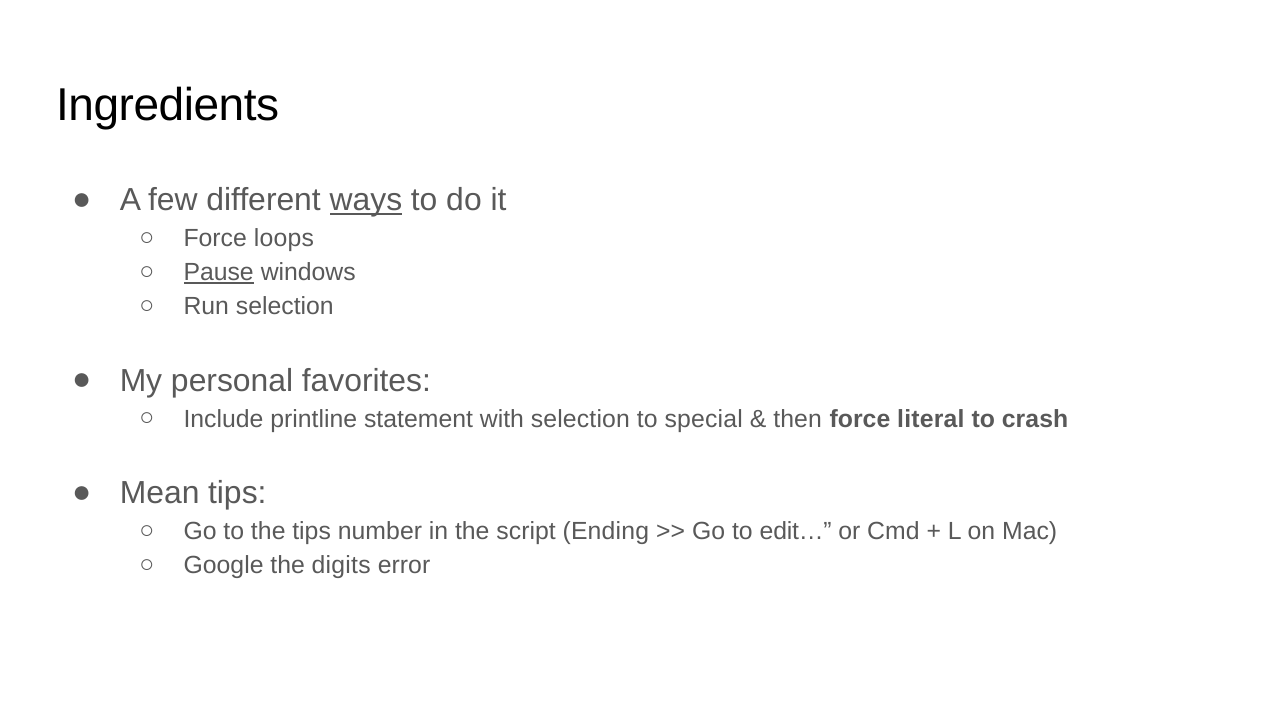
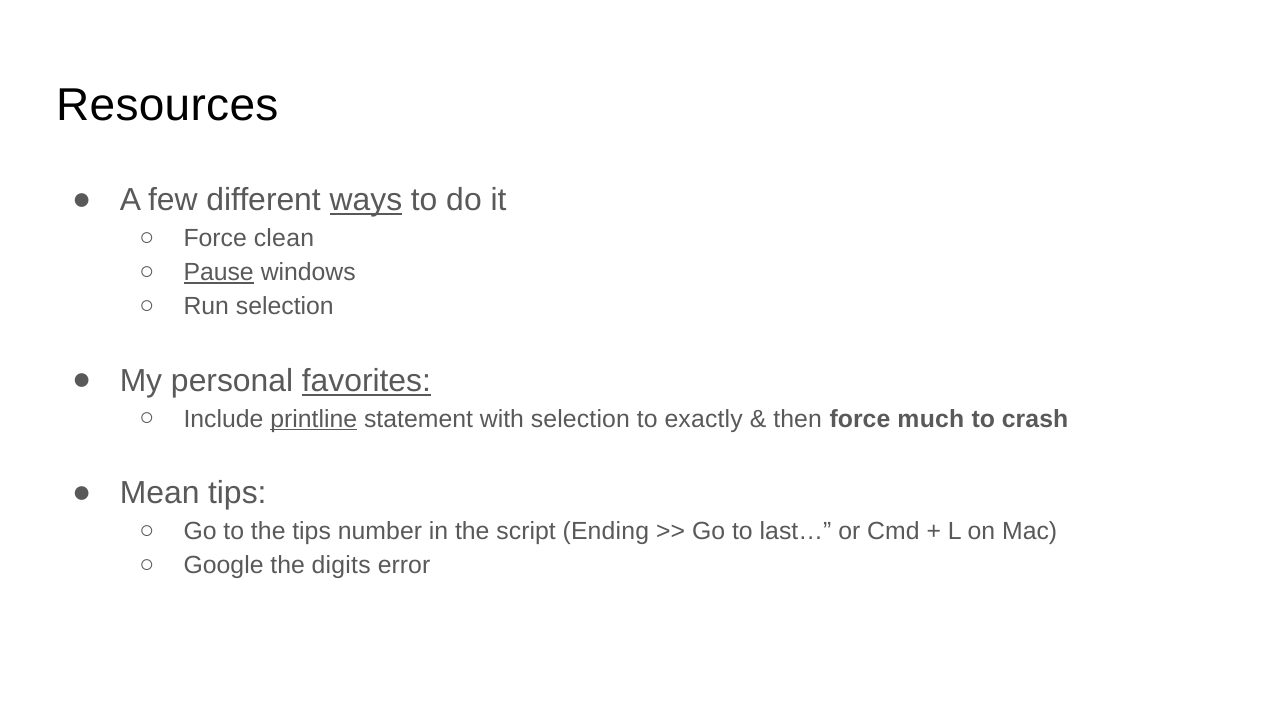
Ingredients: Ingredients -> Resources (167, 106)
loops: loops -> clean (284, 238)
favorites underline: none -> present (366, 381)
printline underline: none -> present (314, 419)
special: special -> exactly (704, 419)
literal: literal -> much (931, 419)
edit…: edit… -> last… (796, 531)
